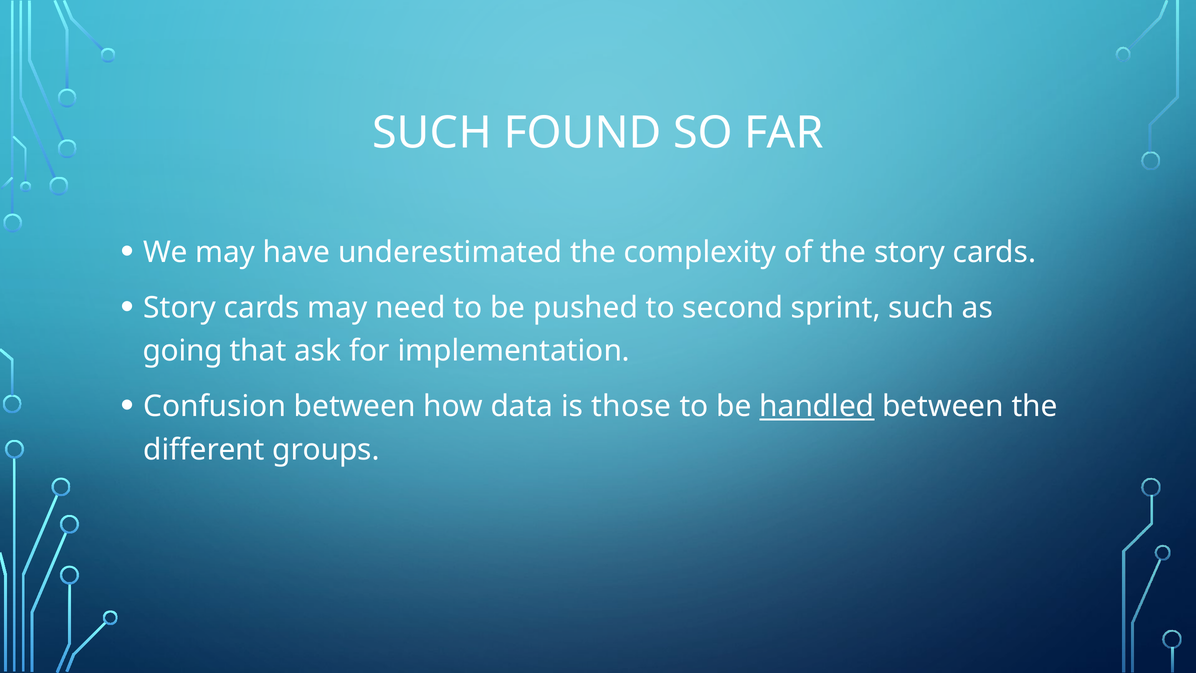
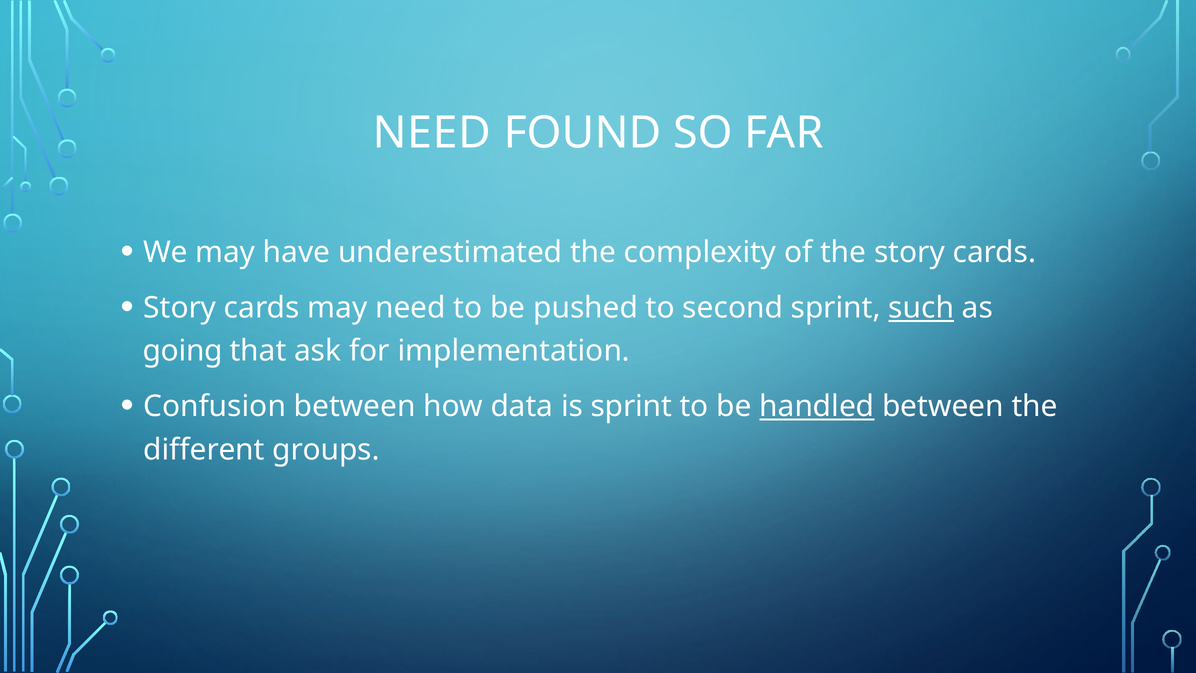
SUCH: SUCH -> NEED (432, 133)
such underline: none -> present (921, 308)
is those: those -> sprint (631, 406)
